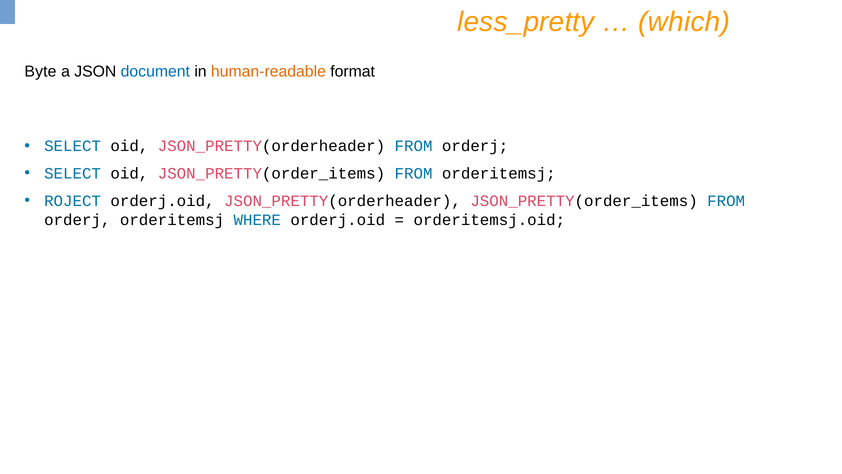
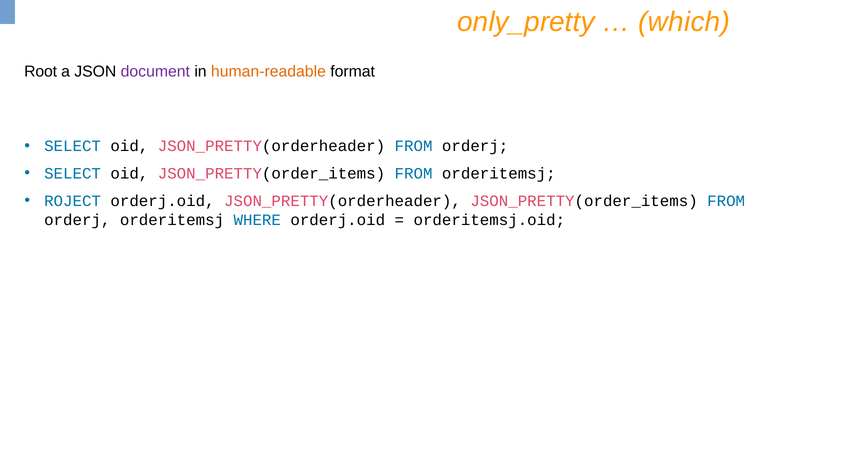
less_pretty: less_pretty -> only_pretty (526, 22)
Byte: Byte -> Root (41, 72)
document colour: blue -> purple (155, 72)
